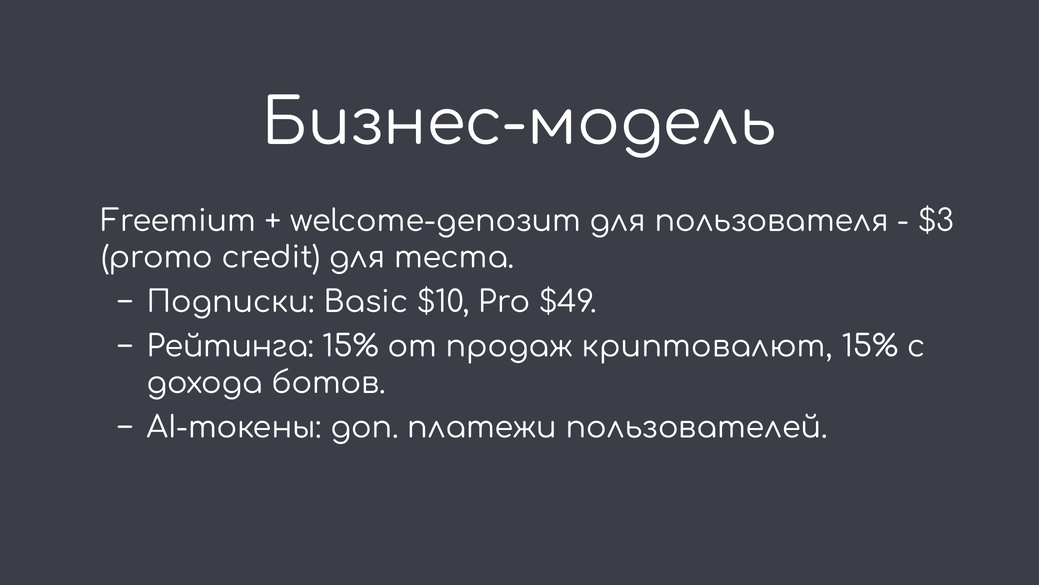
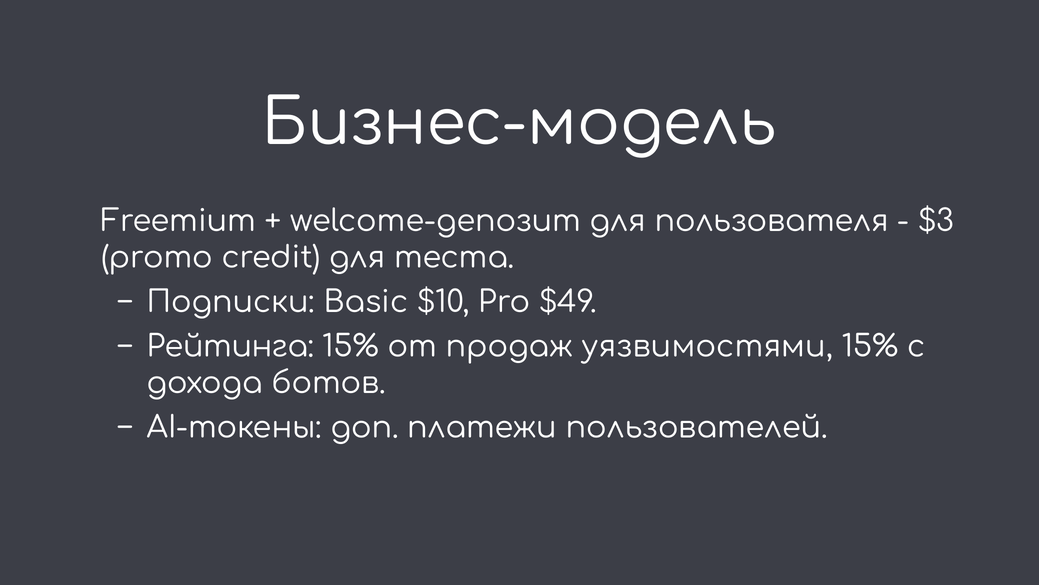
криптовалют: криптовалют -> уязвимостями (707, 346)
